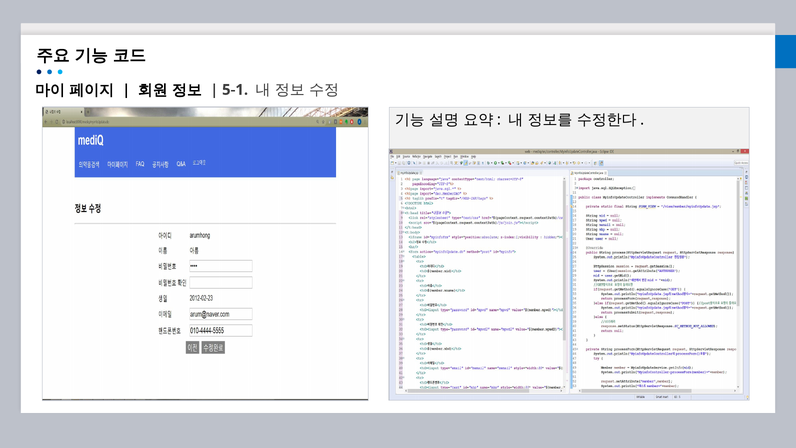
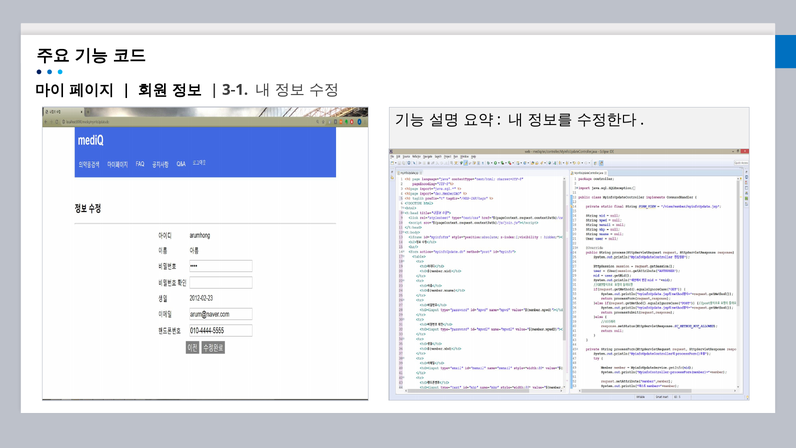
5-1: 5-1 -> 3-1 (235, 90)
